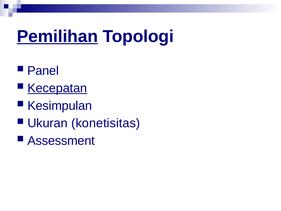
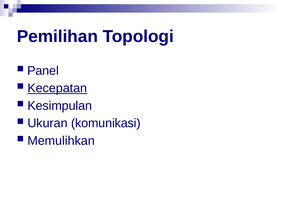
Pemilihan underline: present -> none (57, 36)
konetisitas: konetisitas -> komunikasi (106, 123)
Assessment: Assessment -> Memulihkan (61, 141)
